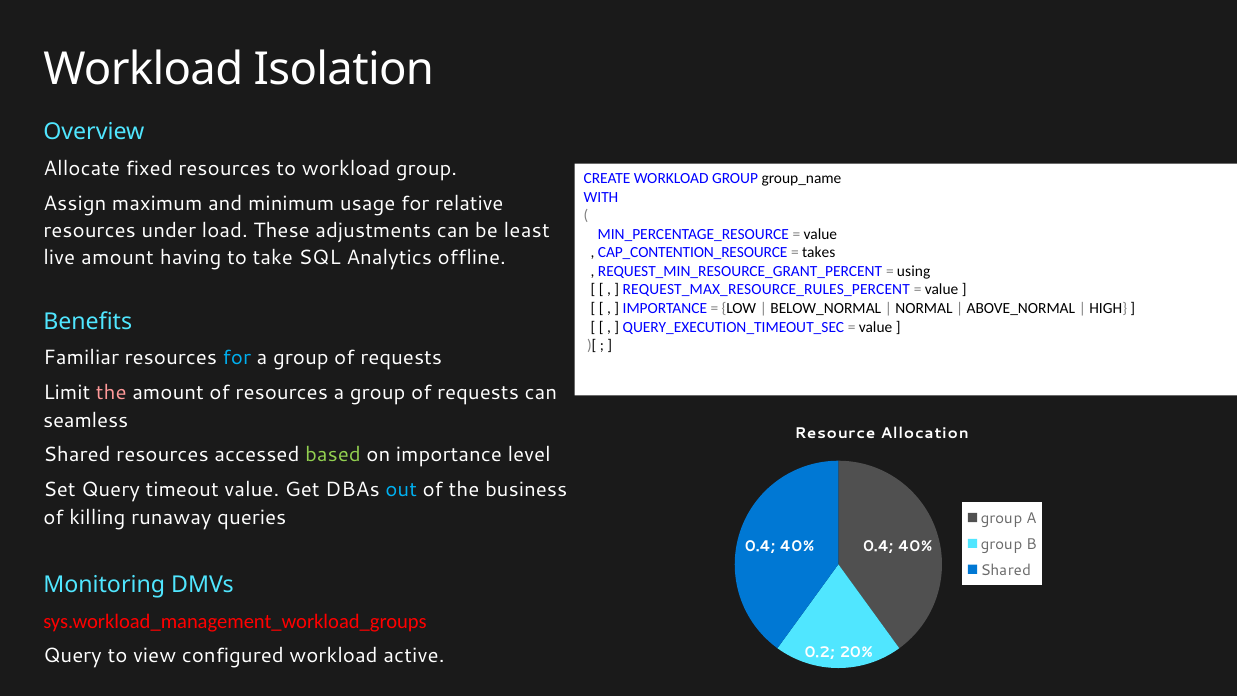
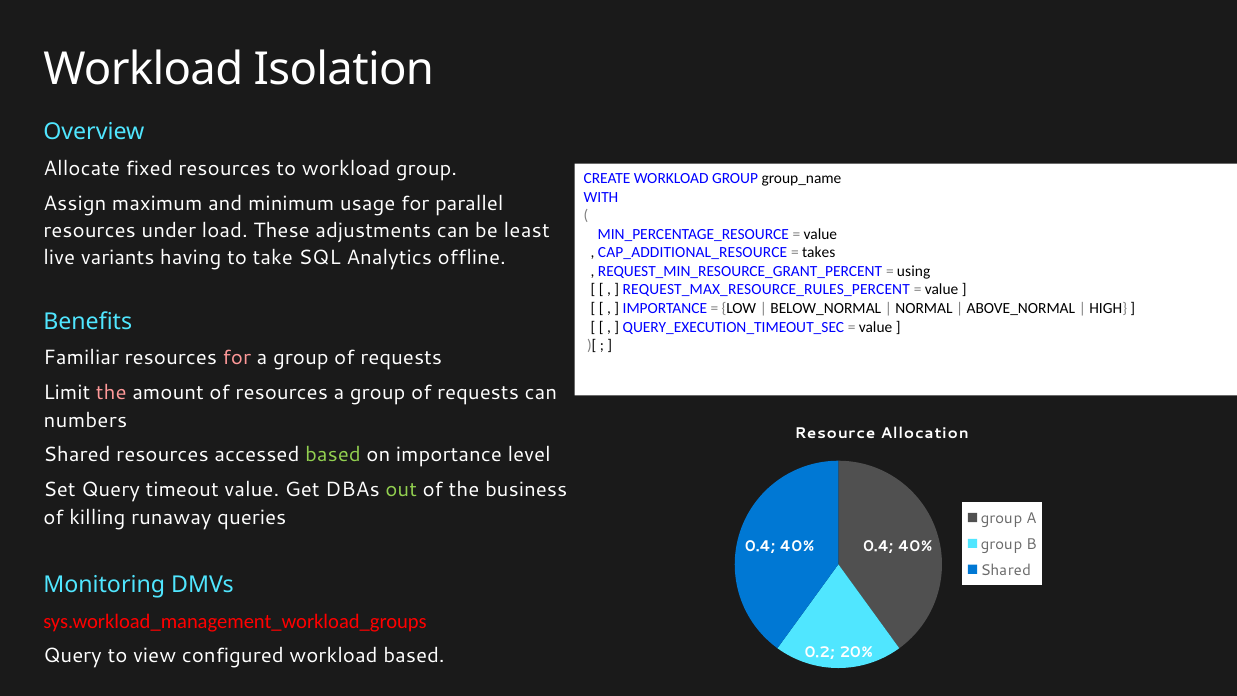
relative: relative -> parallel (469, 203)
CAP_CONTENTION_RESOURCE: CAP_CONTENTION_RESOURCE -> CAP_ADDITIONAL_RESOURCE (693, 253)
live amount: amount -> variants (118, 258)
for colour: light blue -> pink (237, 358)
seamless: seamless -> numbers (85, 420)
out colour: light blue -> light green (401, 490)
workload active: active -> based (414, 656)
